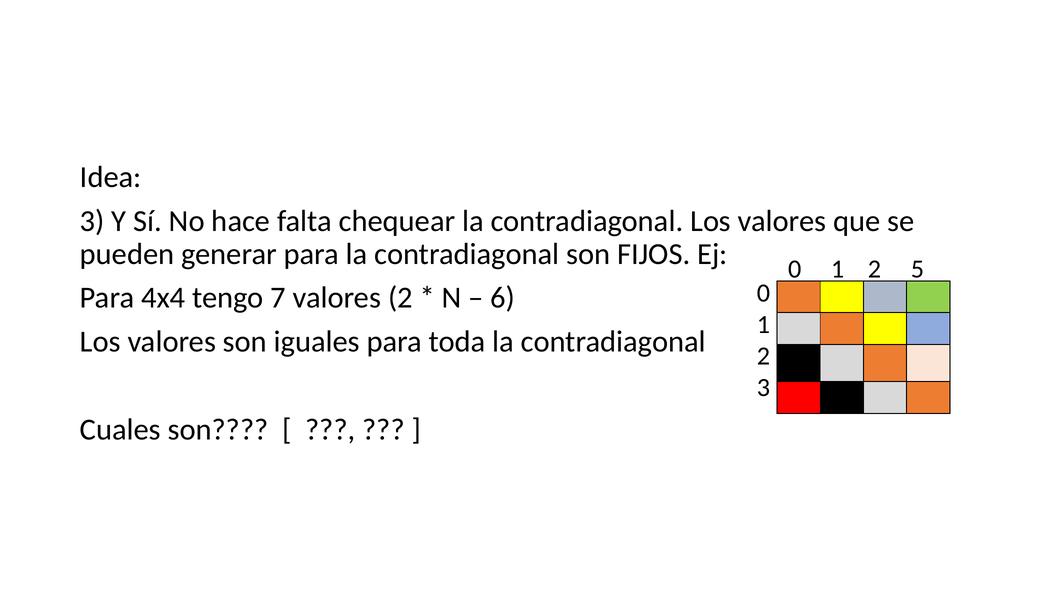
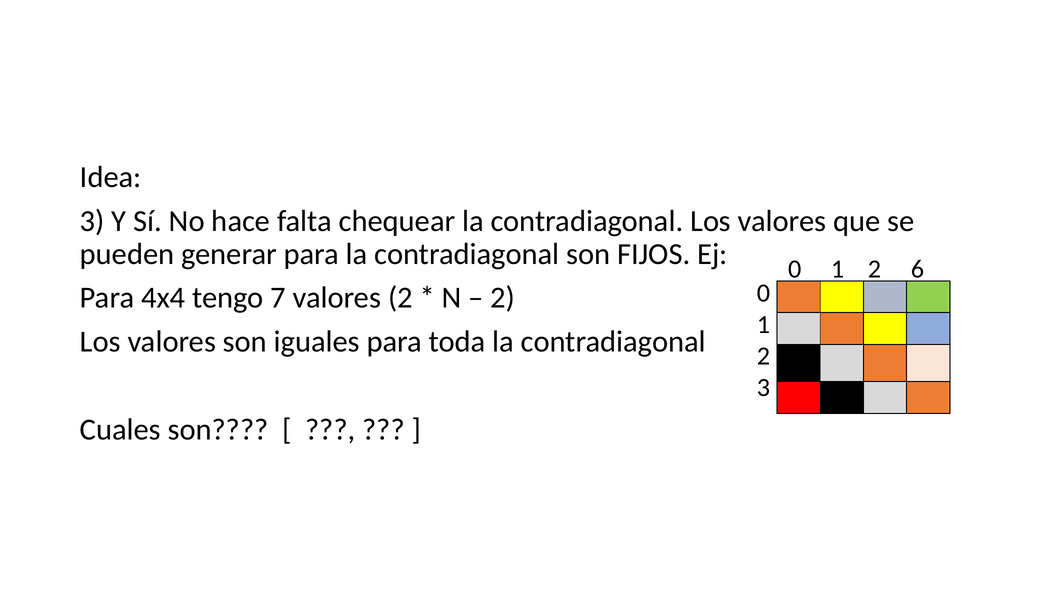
5: 5 -> 6 (917, 270)
6: 6 -> 2 (503, 298)
